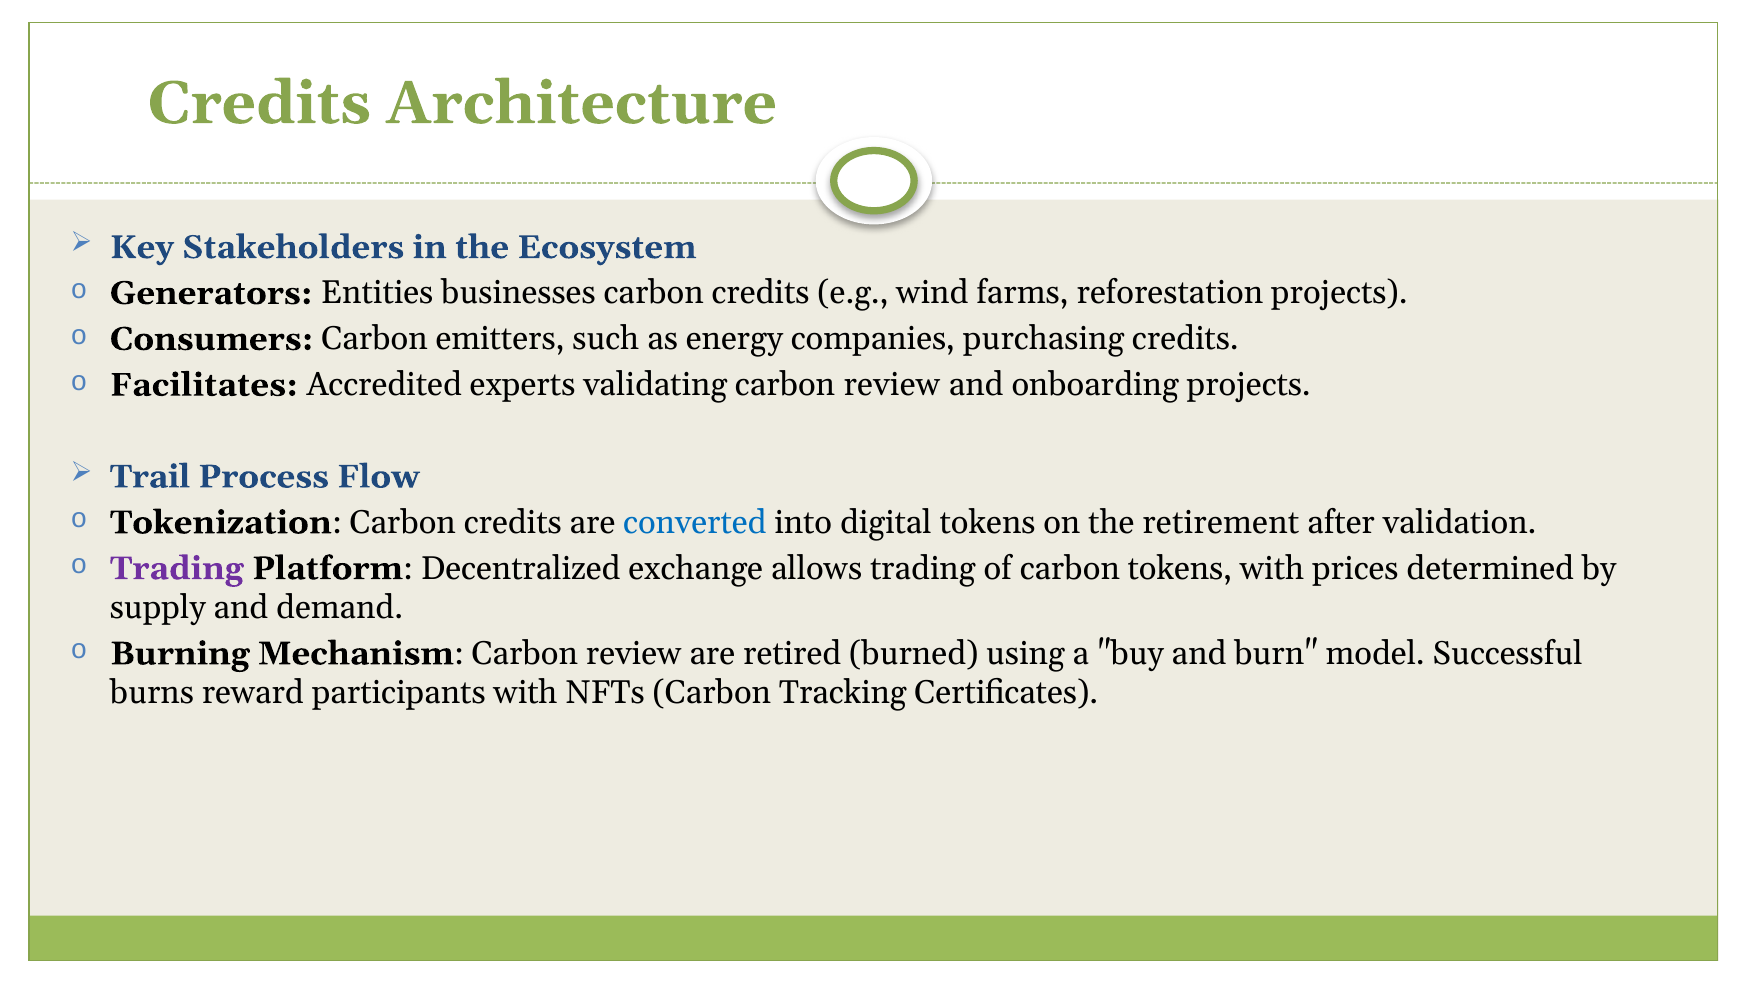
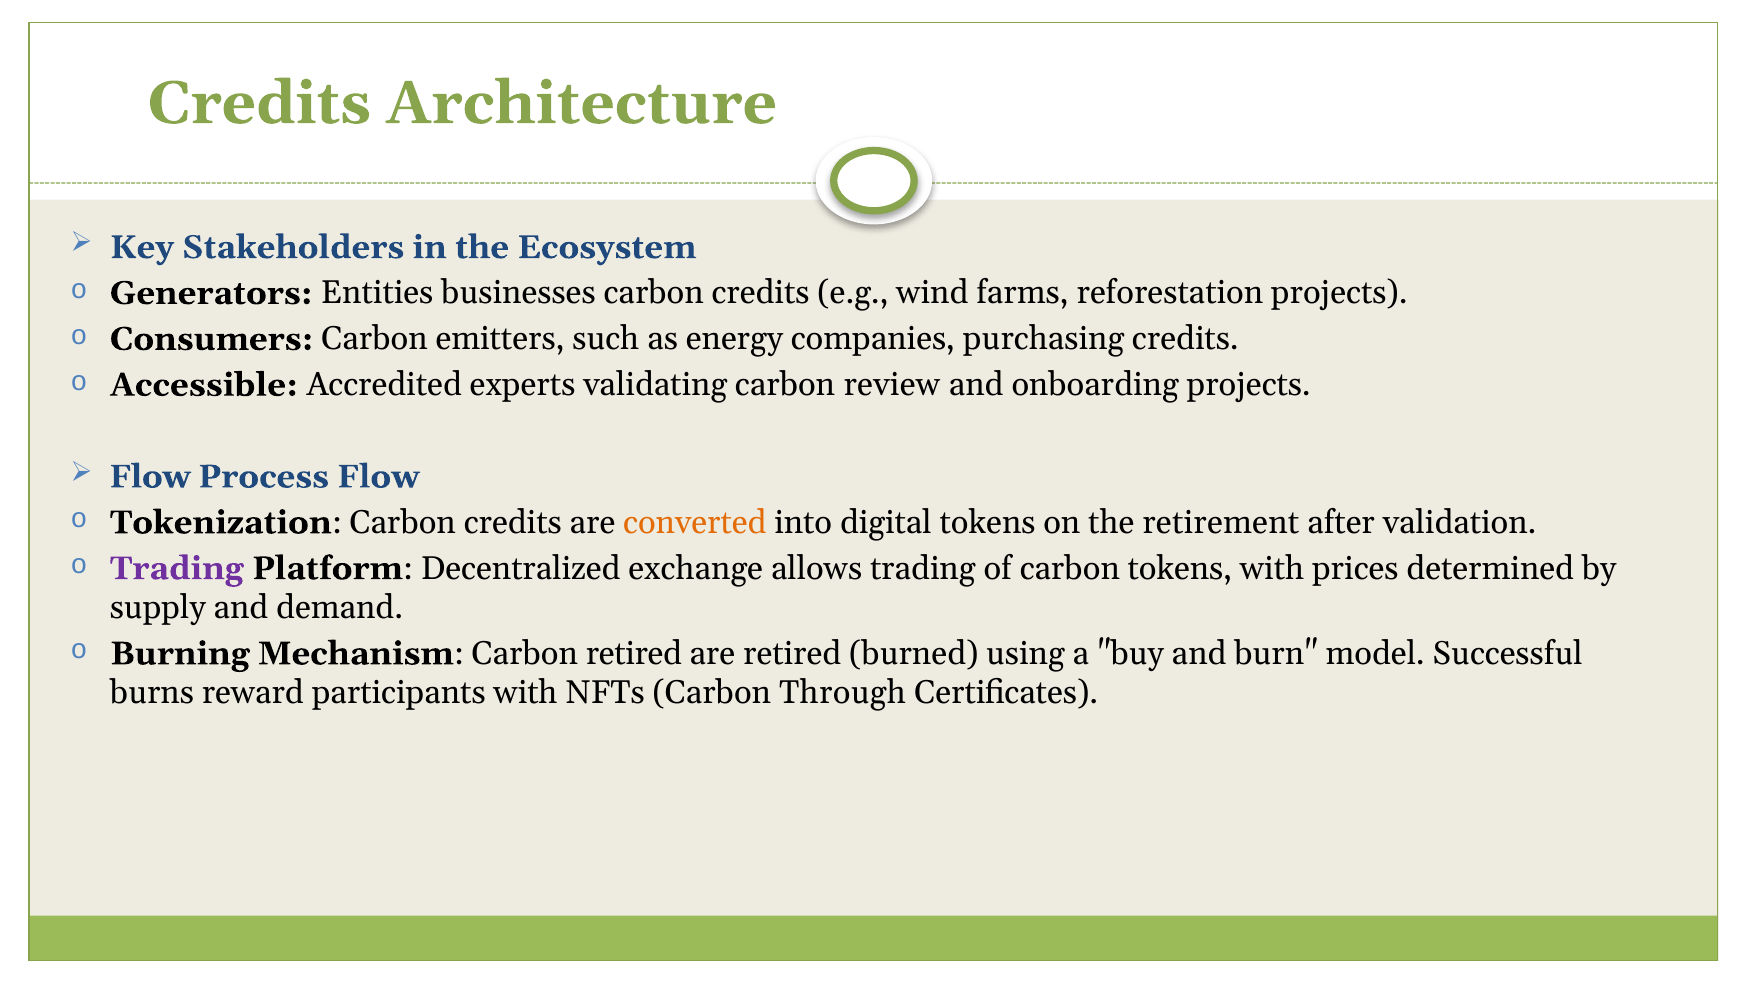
Facilitates: Facilitates -> Accessible (204, 385)
Trail: Trail -> Flow (150, 477)
converted colour: blue -> orange (695, 523)
Mechanism Carbon review: review -> retired (634, 654)
Tracking: Tracking -> Through (843, 693)
